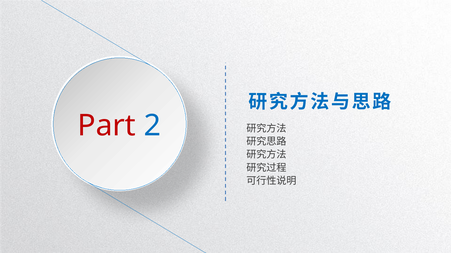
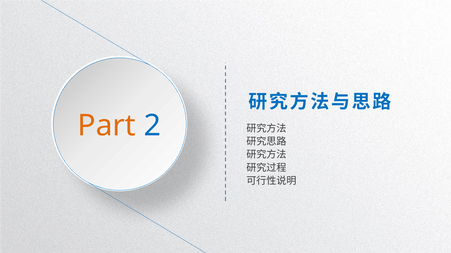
Part colour: red -> orange (107, 126)
